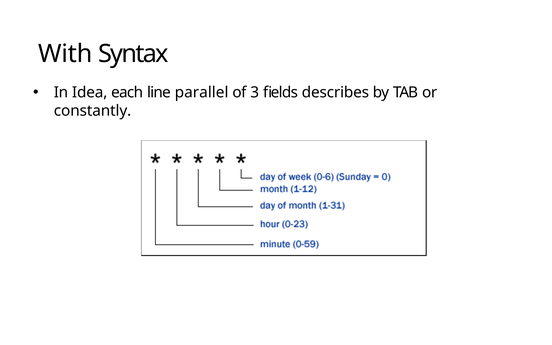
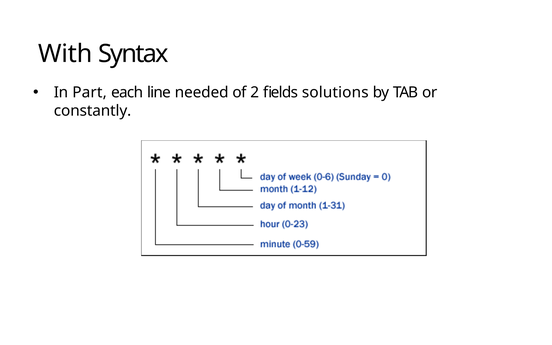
Idea: Idea -> Part (90, 93)
parallel: parallel -> needed (202, 93)
3: 3 -> 2 (255, 93)
describes: describes -> solutions (335, 93)
